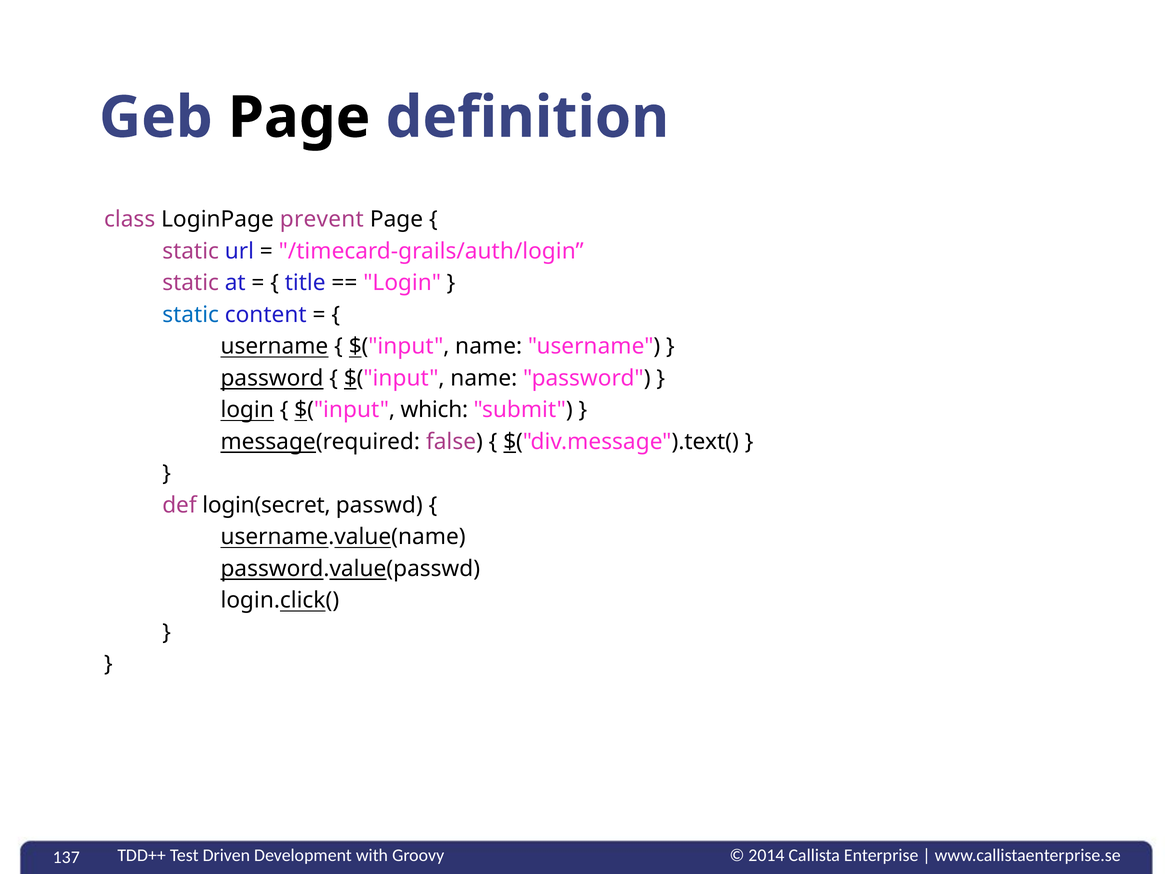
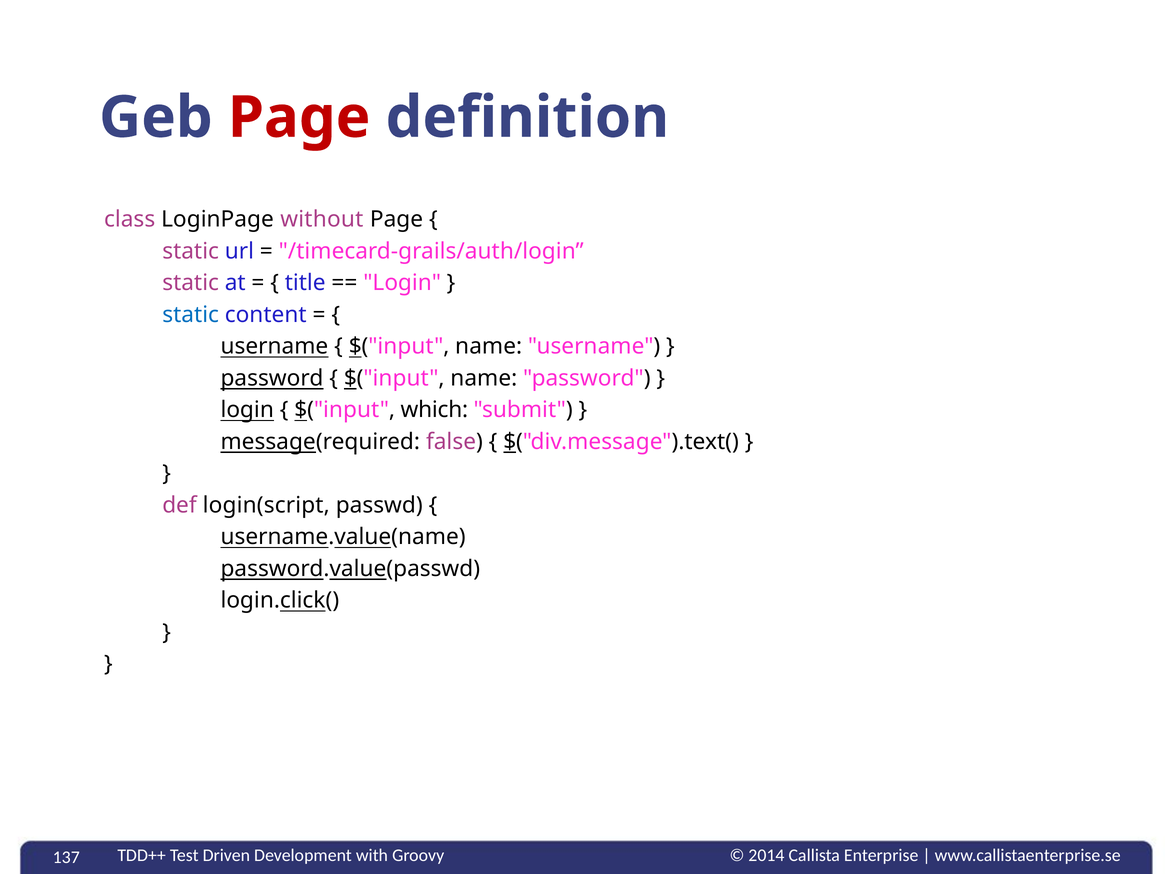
Page colour: black -> red (299, 118)
prevent: prevent -> without (322, 219)
login(secret: login(secret -> login(script (266, 505)
